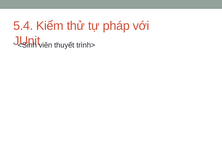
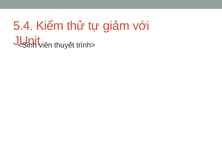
pháp: pháp -> giảm (116, 26)
